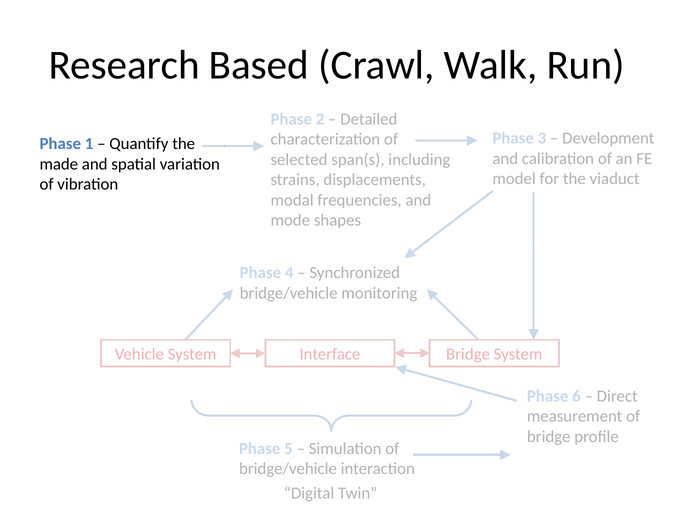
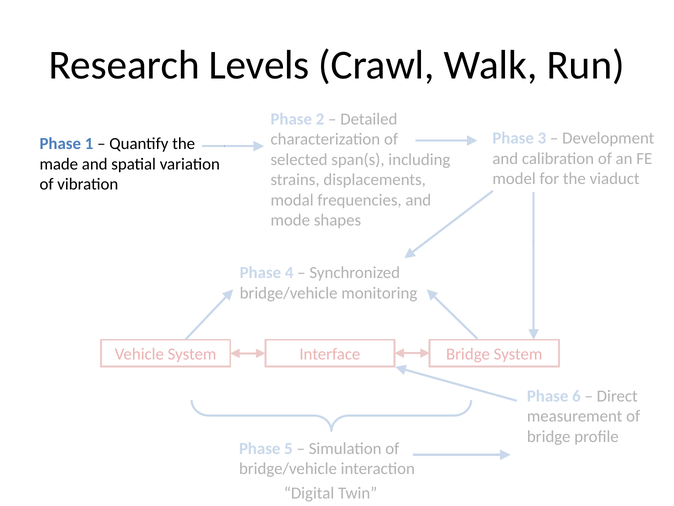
Based: Based -> Levels (259, 65)
